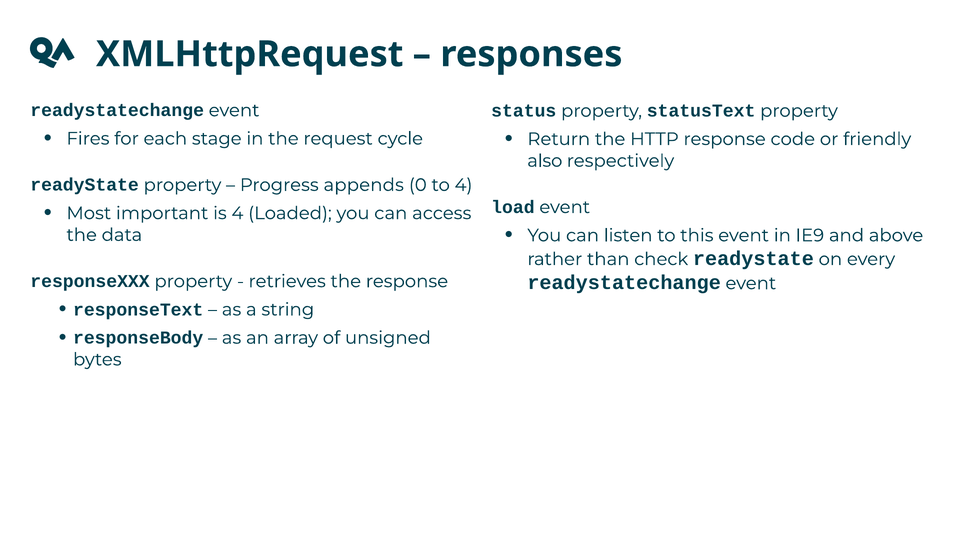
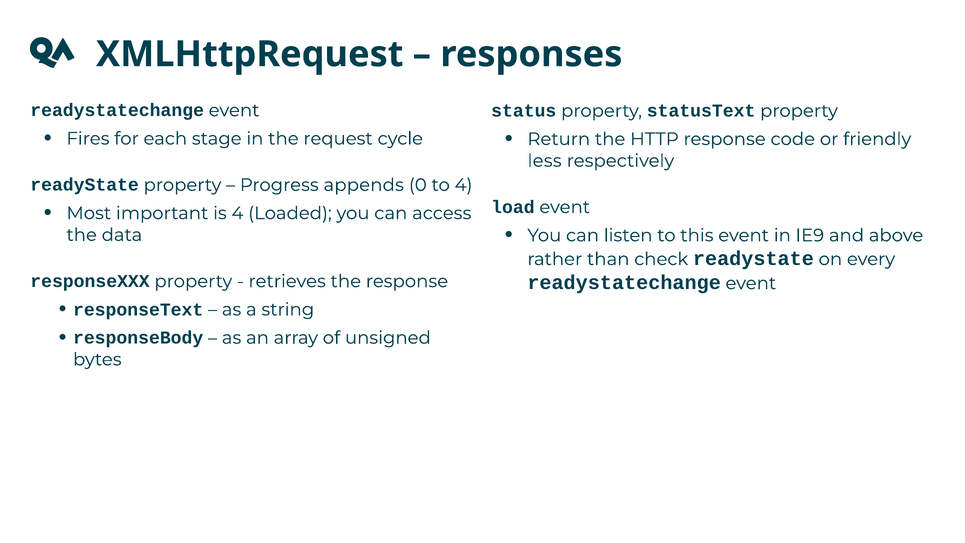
also: also -> less (545, 161)
